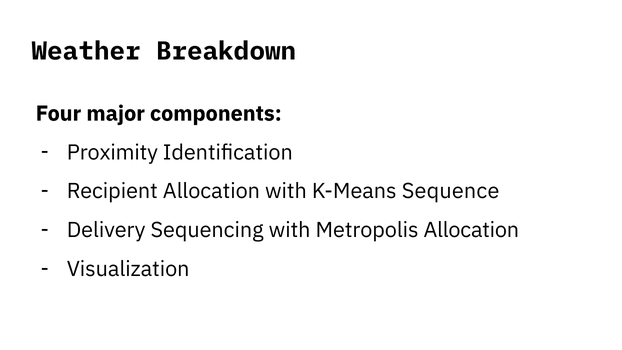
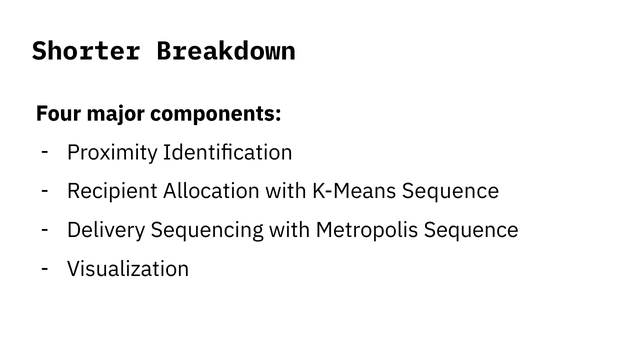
Weather: Weather -> Shorter (86, 51)
Metropolis Allocation: Allocation -> Sequence (471, 230)
